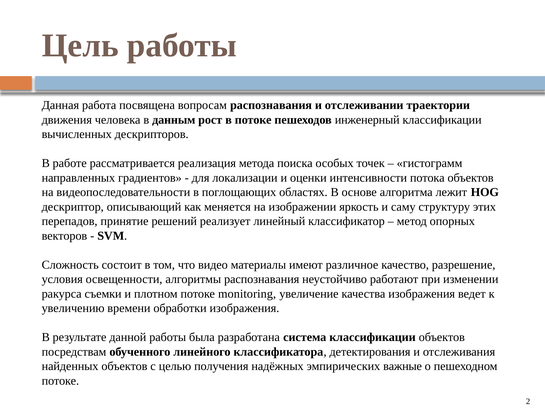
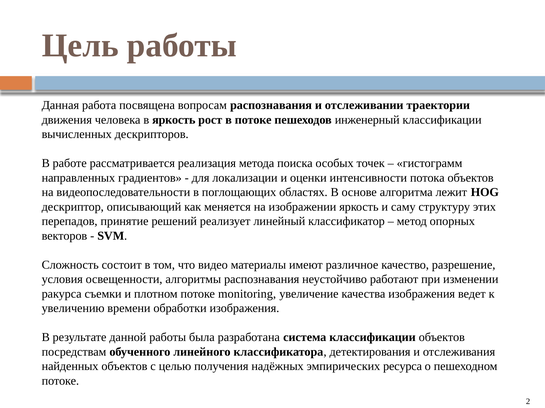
в данным: данным -> яркость (174, 120)
важные: важные -> ресурса (403, 367)
